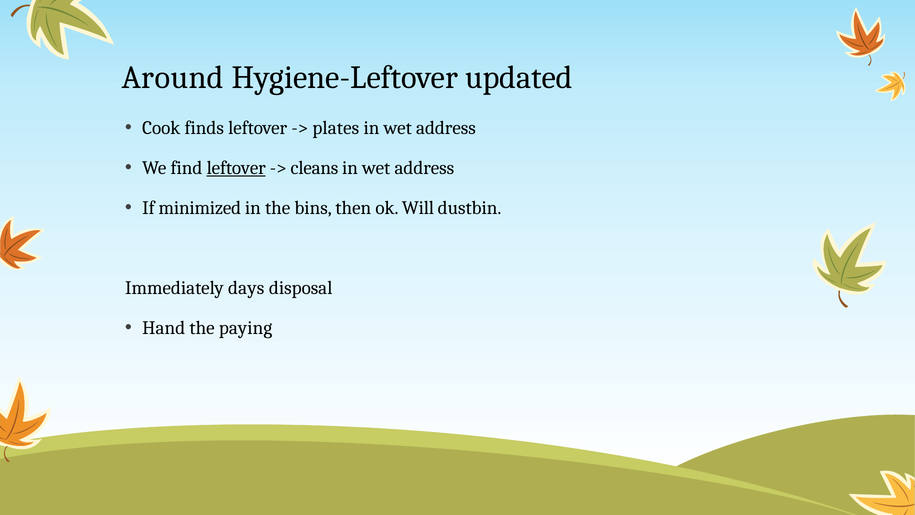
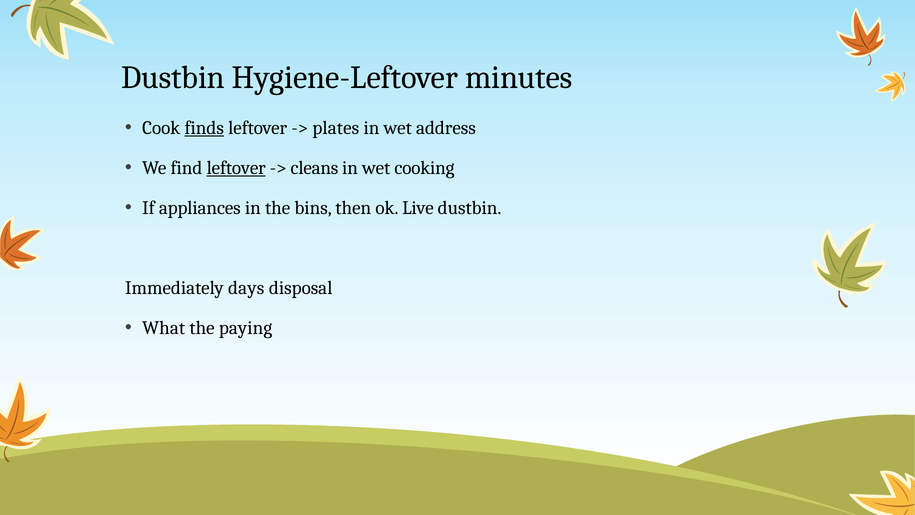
Around: Around -> Dustbin (173, 77)
updated: updated -> minutes (519, 77)
finds underline: none -> present (204, 128)
address: address -> cooking (424, 168)
minimized: minimized -> appliances (200, 208)
Will: Will -> Live (418, 208)
Hand: Hand -> What (164, 328)
